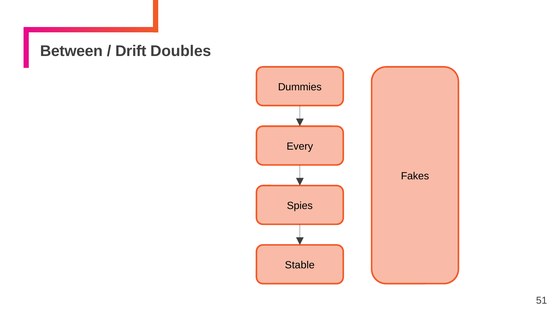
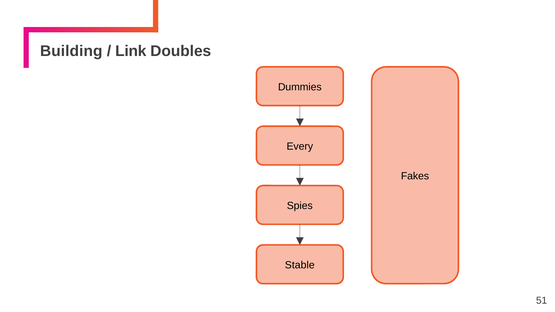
Between: Between -> Building (71, 51)
Drift: Drift -> Link (131, 51)
